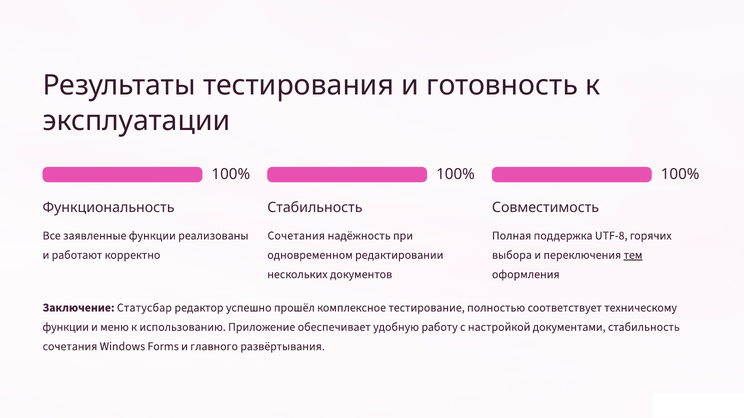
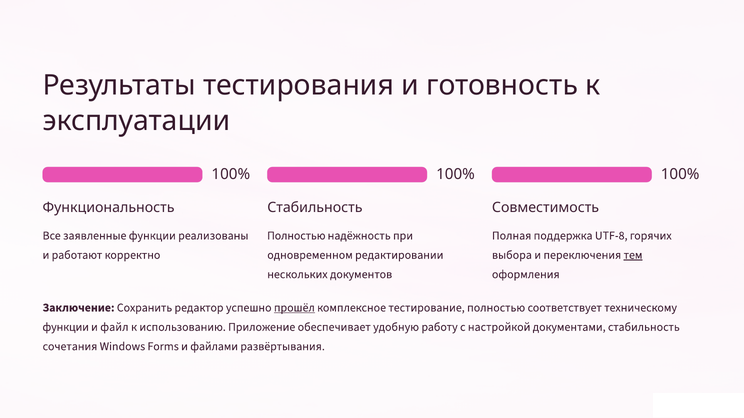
Сочетания: Сочетания -> Полностью (296, 236)
Статусбар: Статусбар -> Сохранить (145, 308)
прошёл underline: none -> present (294, 308)
меню: меню -> файл (114, 327)
главного: главного -> файлами (214, 347)
